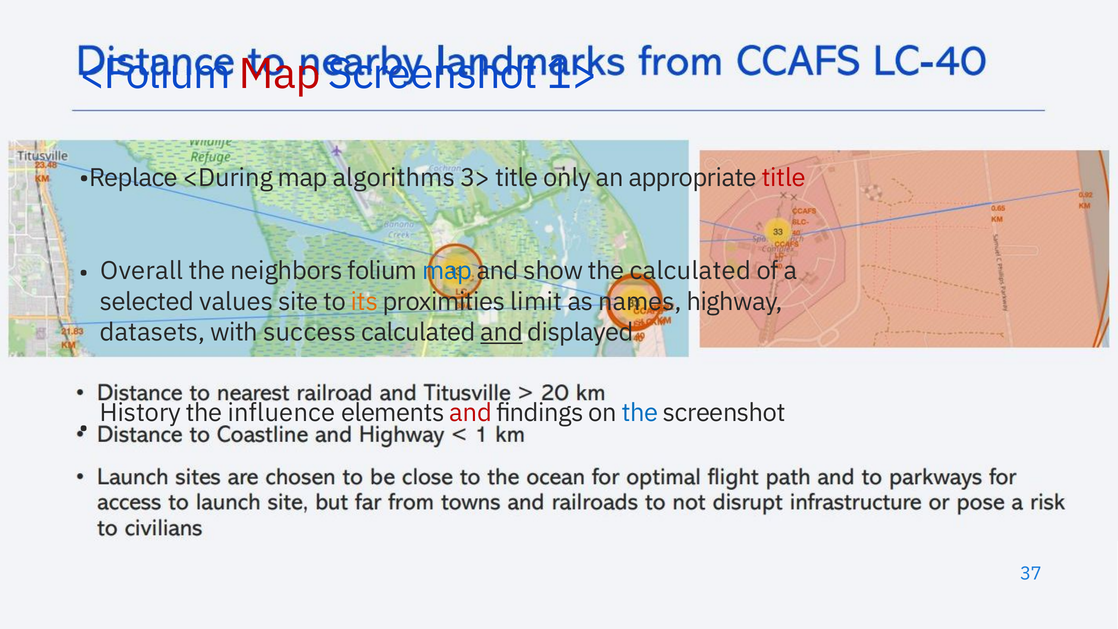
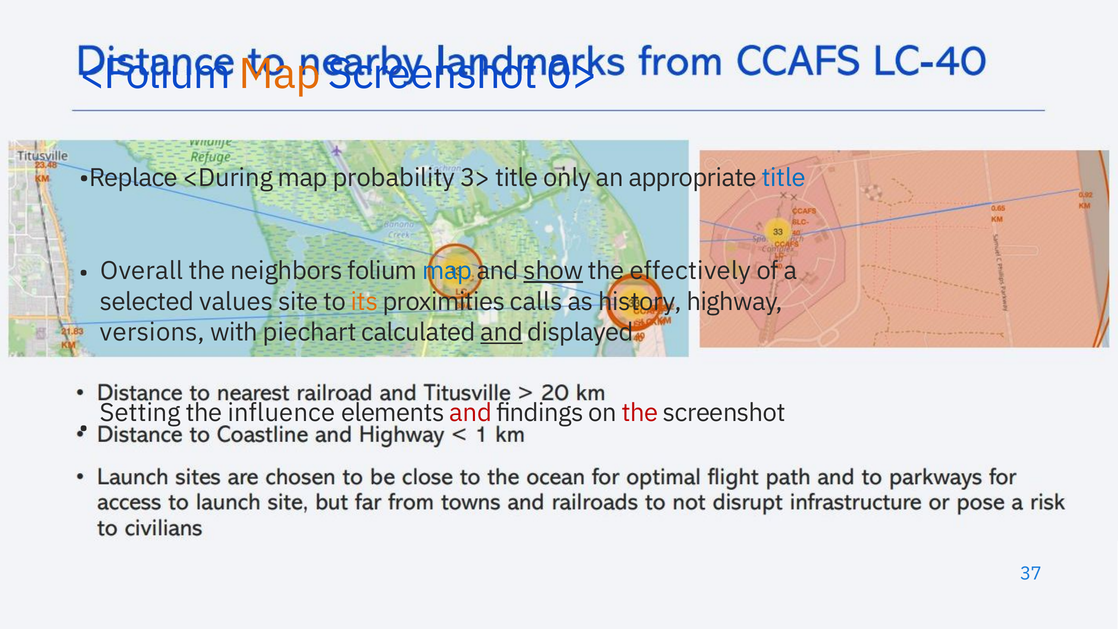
Map colour: red -> orange (280, 74)
1>: 1> -> 0> (572, 74)
algorithms: algorithms -> probability (394, 178)
title colour: red -> blue (784, 178)
show underline: none -> present (553, 271)
the calculated: calculated -> effectively (690, 271)
limit: limit -> calls (536, 302)
names: names -> history (640, 302)
datasets: datasets -> versions (152, 332)
success: success -> piechart (310, 332)
History: History -> Setting (140, 413)
the colour: blue -> red (640, 413)
